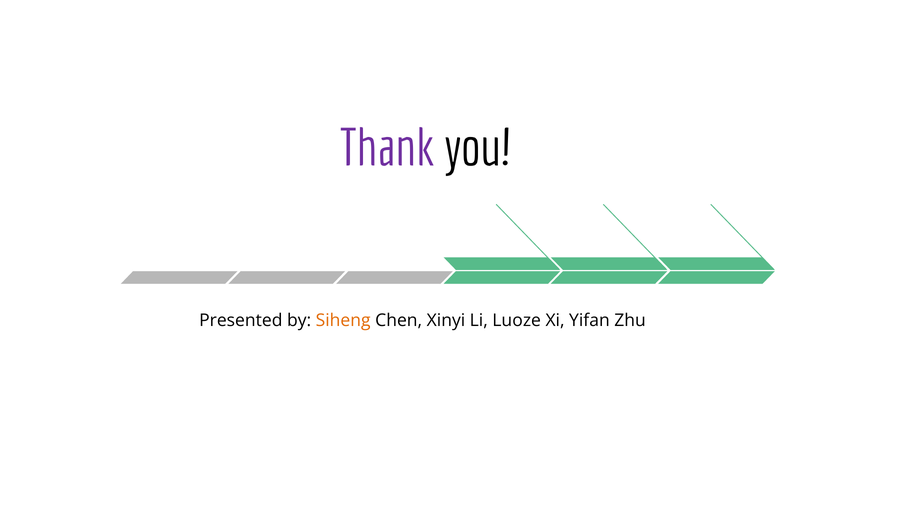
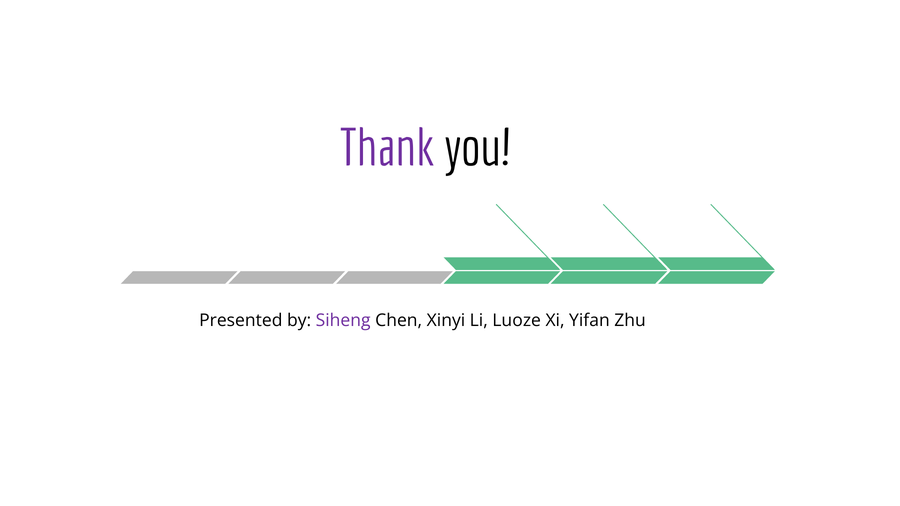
Siheng colour: orange -> purple (343, 320)
